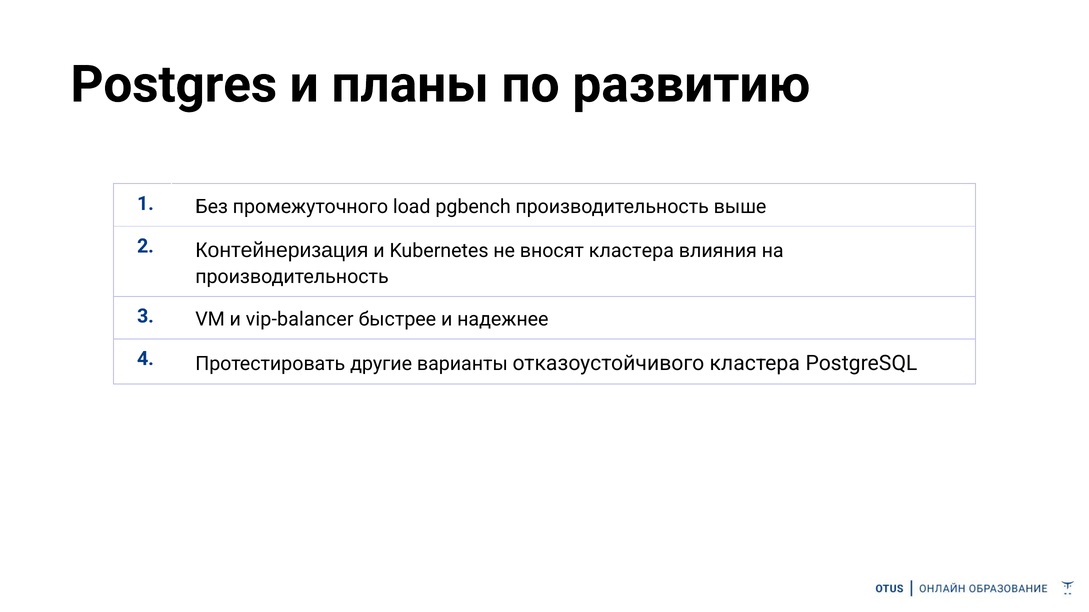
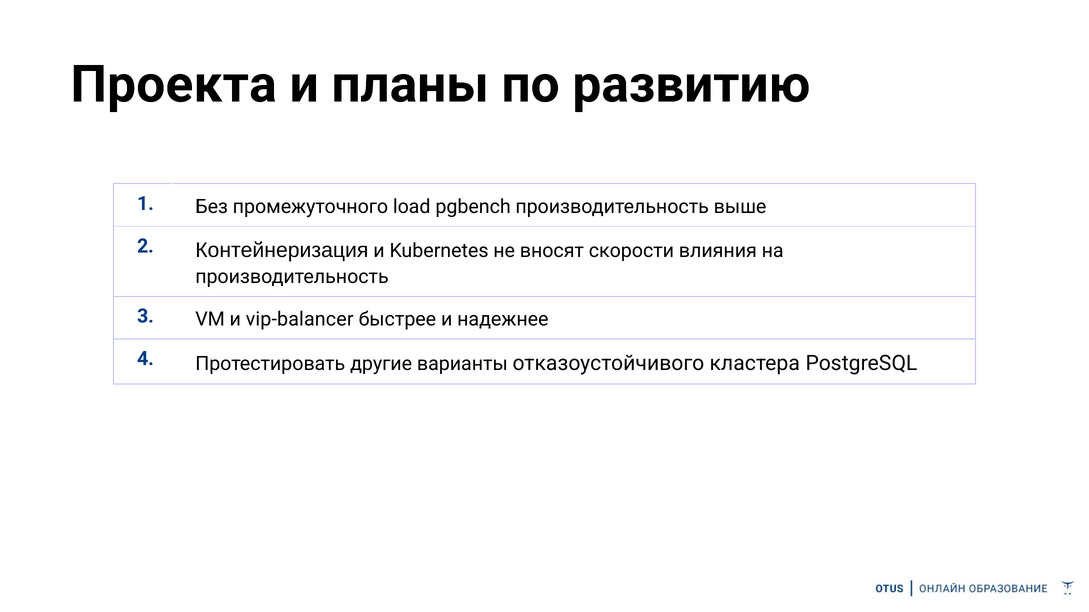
Postgres: Postgres -> Проекта (174, 85)
вносят кластера: кластера -> скорости (631, 251)
